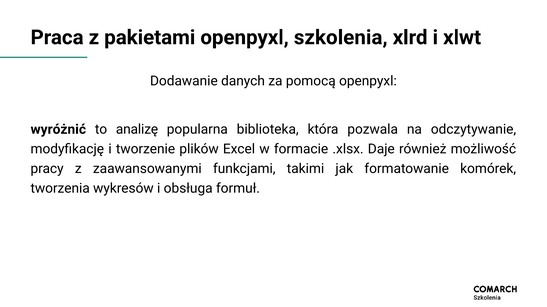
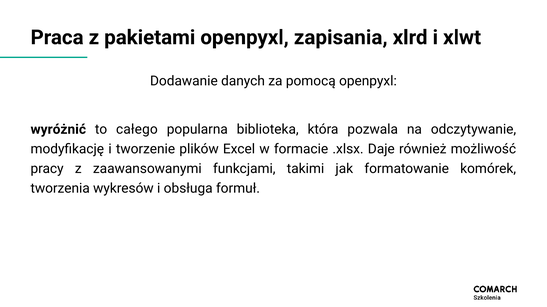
szkolenia: szkolenia -> zapisania (341, 38)
analizę: analizę -> całego (137, 130)
